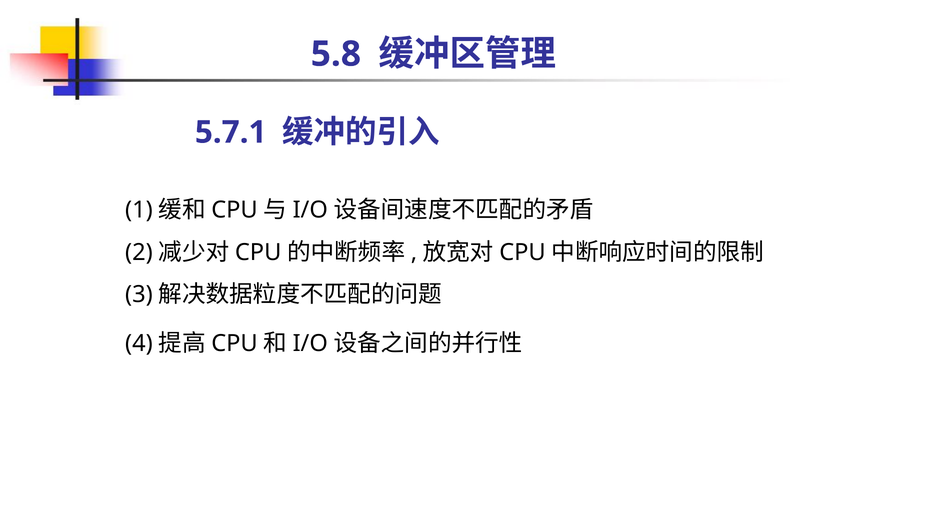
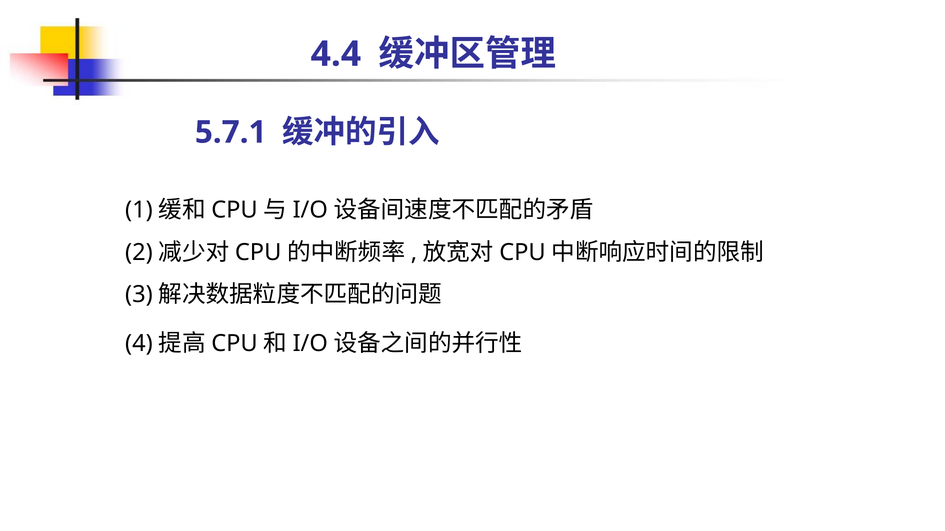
5.8: 5.8 -> 4.4 (336, 54)
